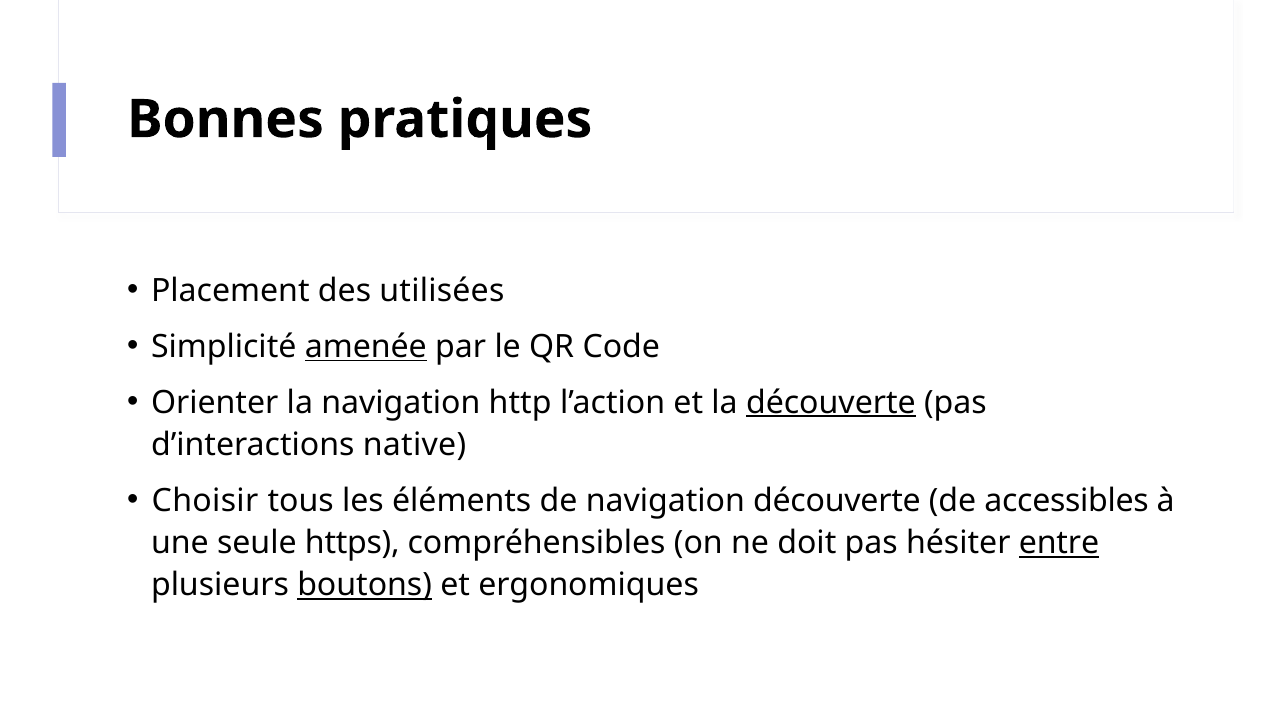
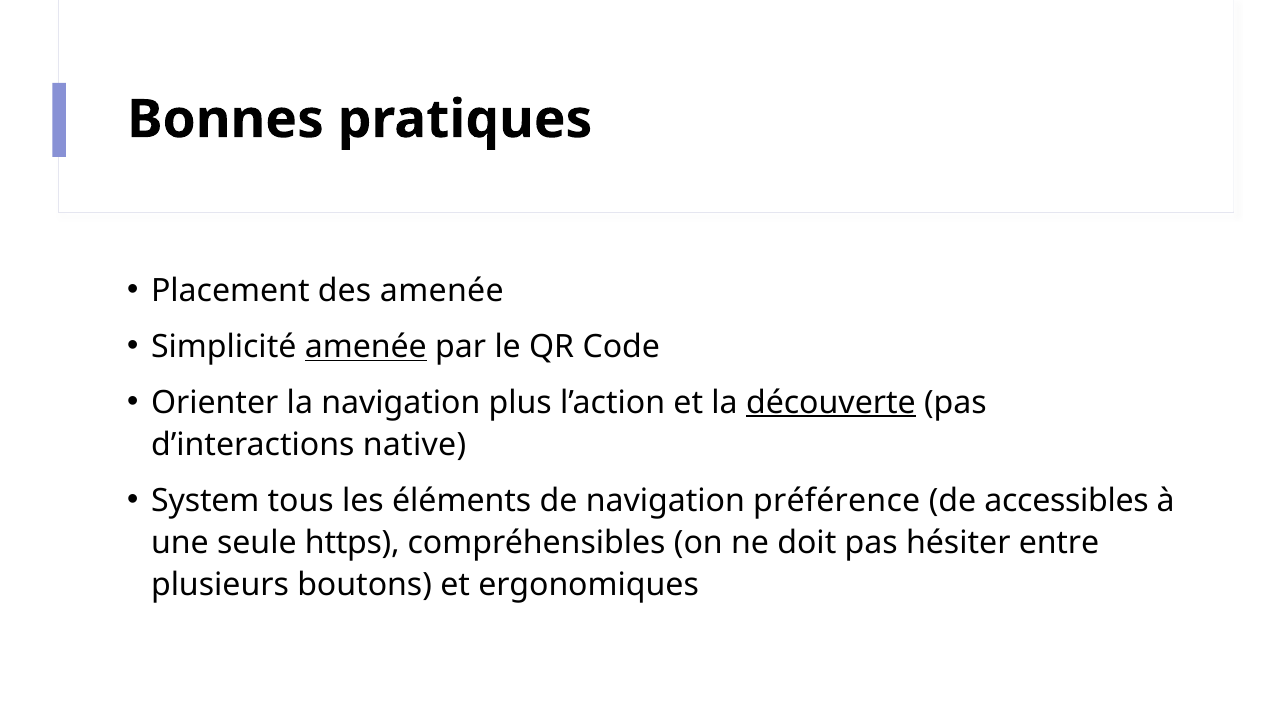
des utilisées: utilisées -> amenée (442, 291)
http: http -> plus (520, 402)
Choisir: Choisir -> System (205, 500)
navigation découverte: découverte -> préférence (837, 500)
entre underline: present -> none (1059, 543)
boutons underline: present -> none (365, 585)
